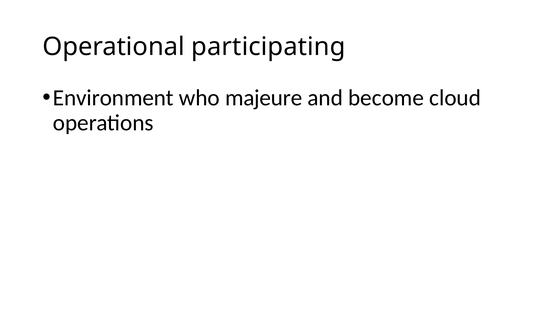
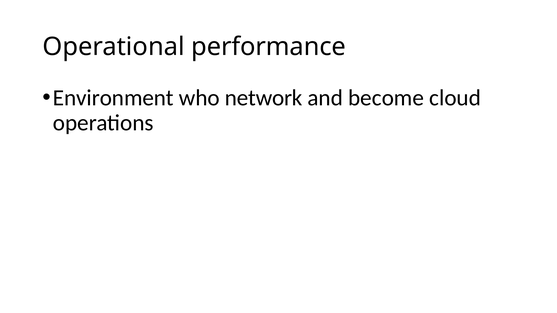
participating: participating -> performance (269, 47)
majeure: majeure -> network (264, 98)
